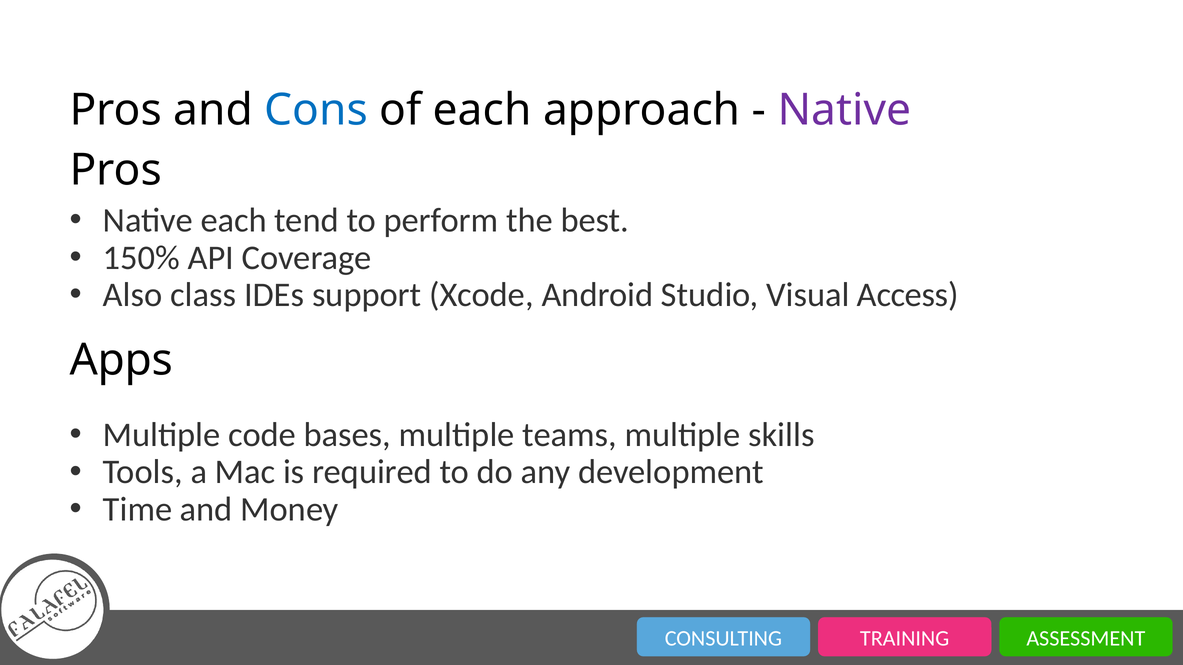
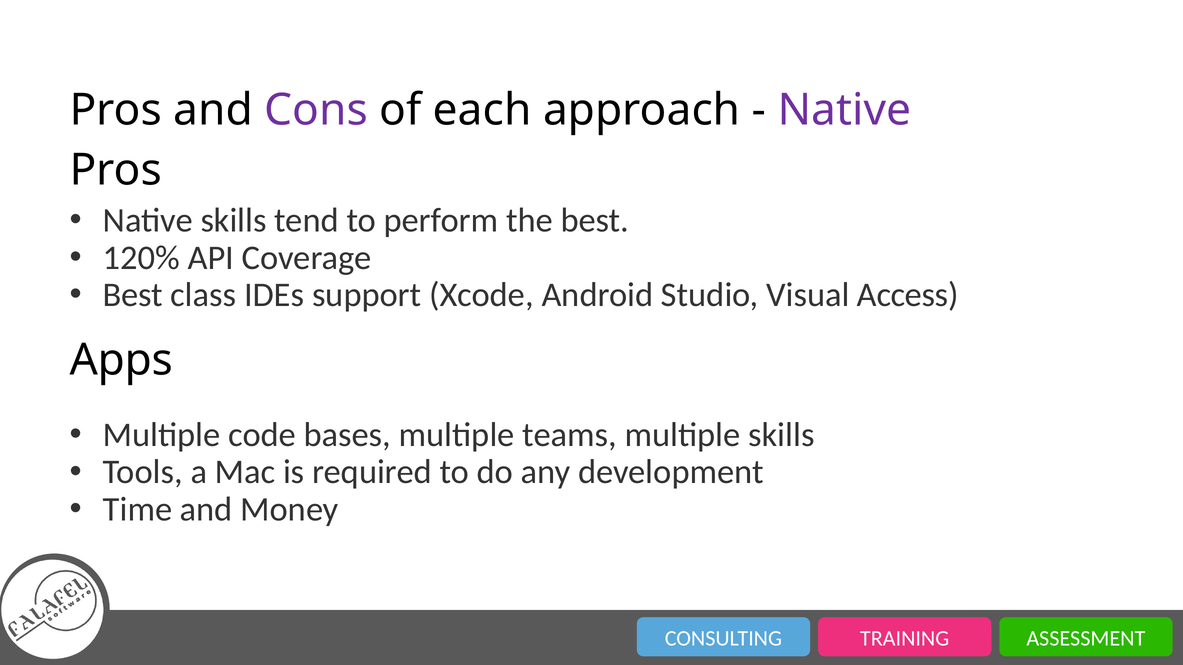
Cons colour: blue -> purple (316, 110)
Native each: each -> skills (234, 221)
150%: 150% -> 120% (141, 258)
Also: Also -> Best (133, 295)
